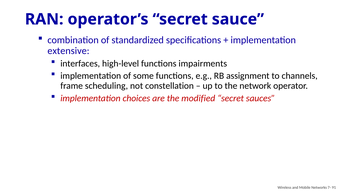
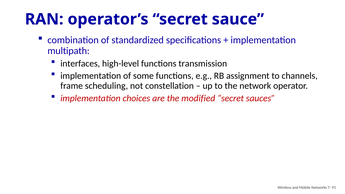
extensive: extensive -> multipath (69, 51)
impairments: impairments -> transmission (203, 64)
